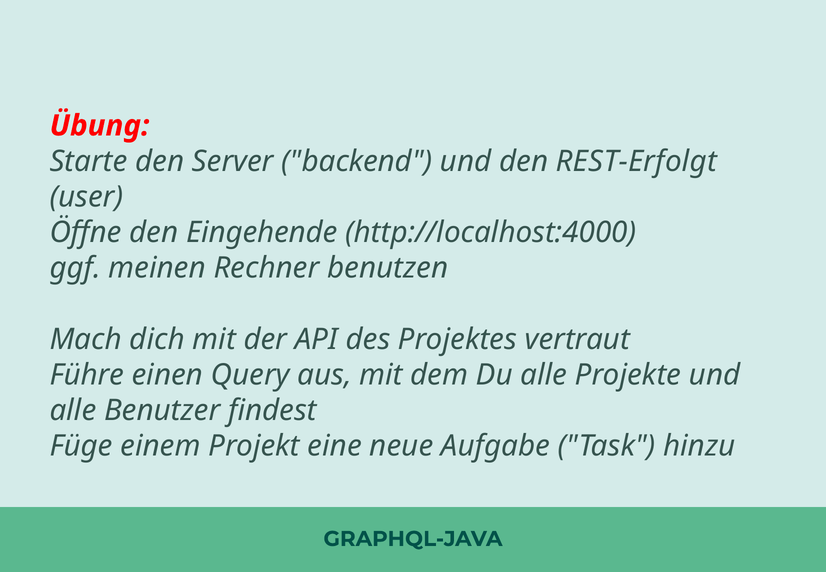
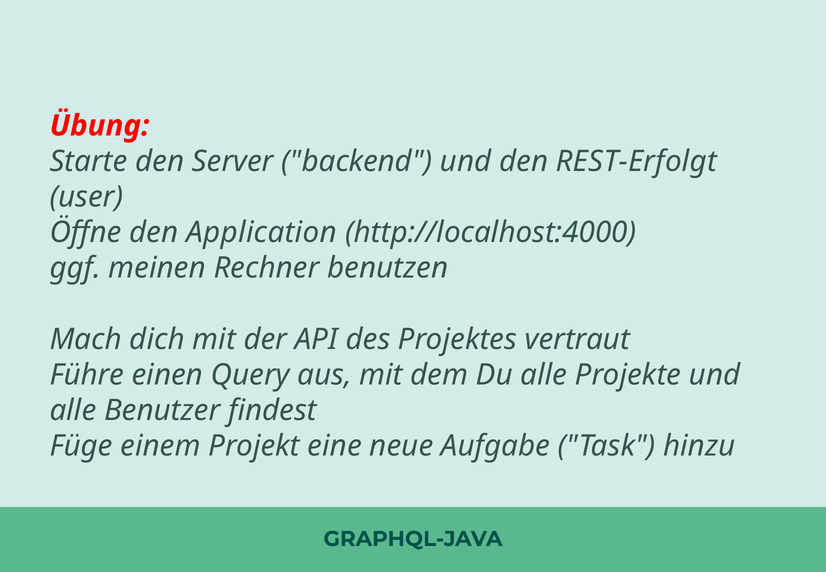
Eingehende: Eingehende -> Application (262, 232)
